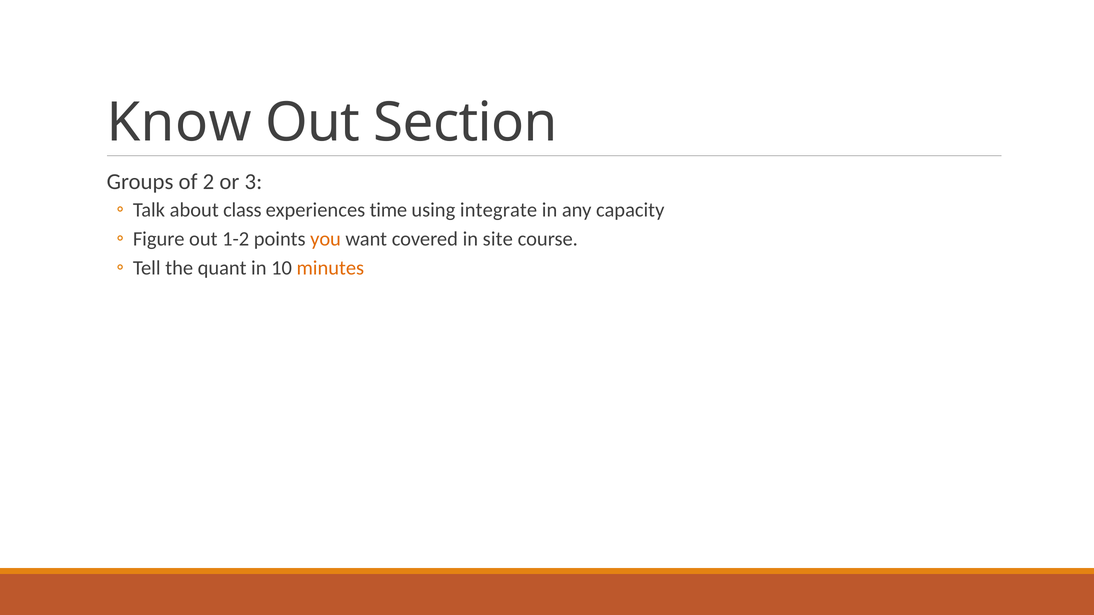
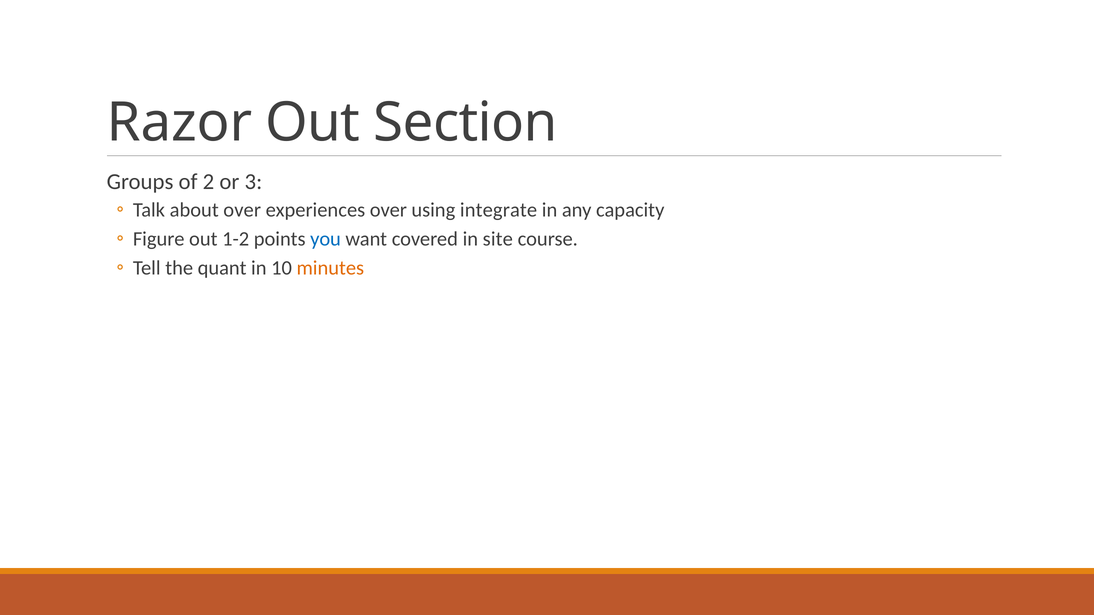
Know: Know -> Razor (179, 123)
about class: class -> over (242, 210)
experiences time: time -> over (388, 210)
you colour: orange -> blue (326, 239)
